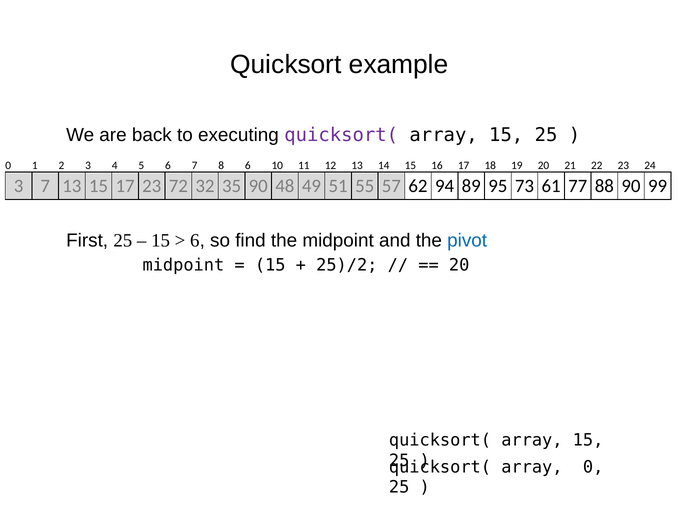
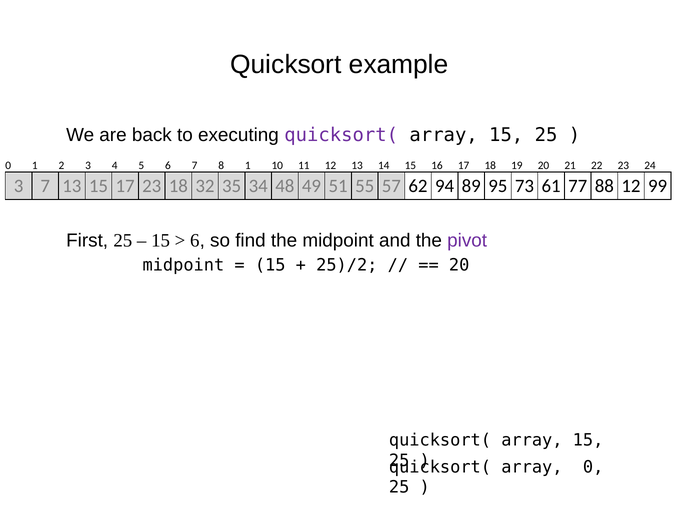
8 6: 6 -> 1 (248, 165)
23 72: 72 -> 18 (178, 186)
35 90: 90 -> 34 (258, 186)
88 90: 90 -> 12 (631, 186)
pivot colour: blue -> purple (467, 241)
